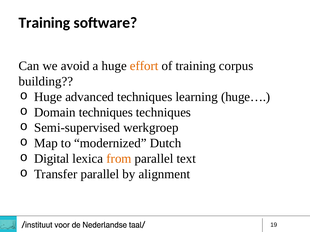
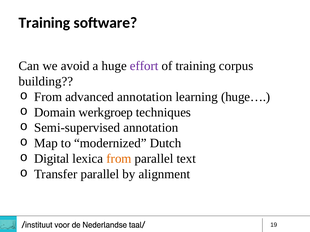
effort colour: orange -> purple (144, 66)
Huge: Huge -> From (48, 97)
advanced techniques: techniques -> annotation (145, 97)
Domain techniques: techniques -> werkgroep (106, 113)
Semi-supervised werkgroep: werkgroep -> annotation (151, 128)
